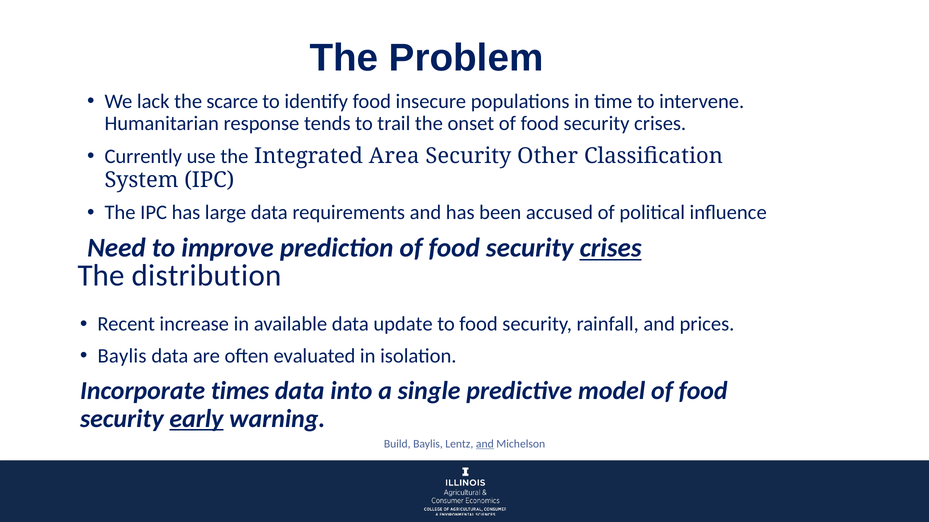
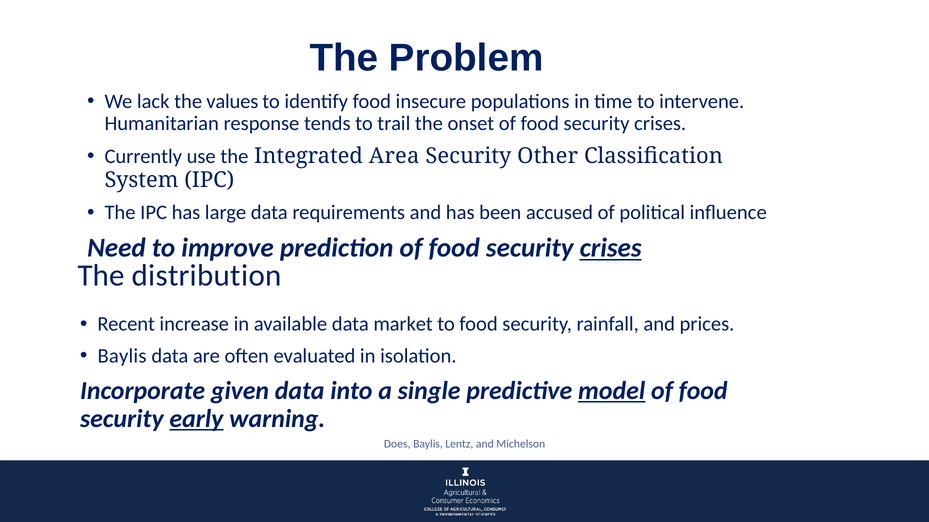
scarce: scarce -> values (232, 101)
update: update -> market (403, 325)
times: times -> given (240, 391)
model underline: none -> present (612, 391)
Build: Build -> Does (397, 444)
and underline: present -> none (485, 444)
